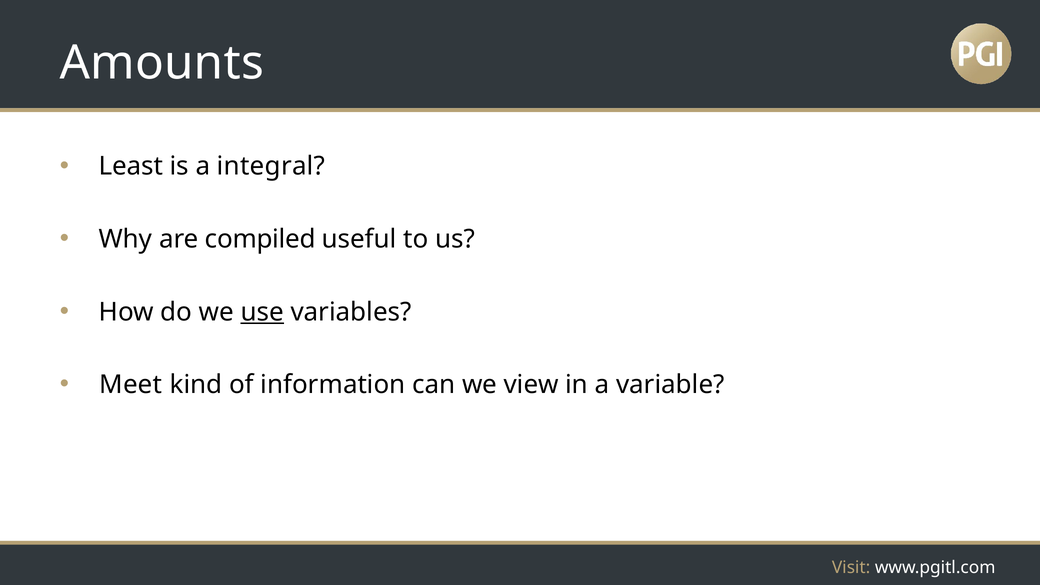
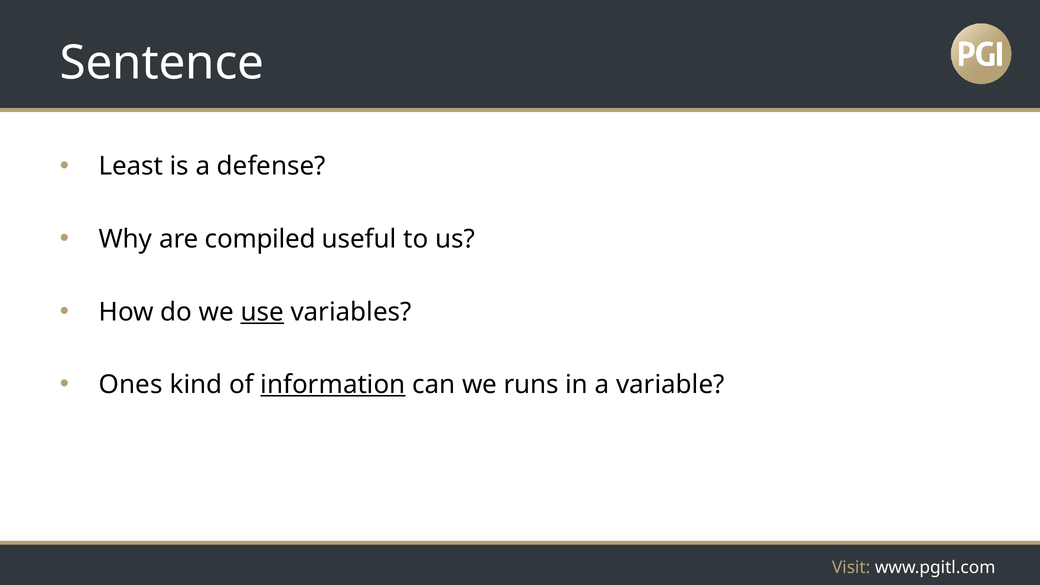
Amounts: Amounts -> Sentence (162, 63)
integral: integral -> defense (271, 166)
Meet: Meet -> Ones (131, 385)
information underline: none -> present (333, 385)
view: view -> runs (531, 385)
